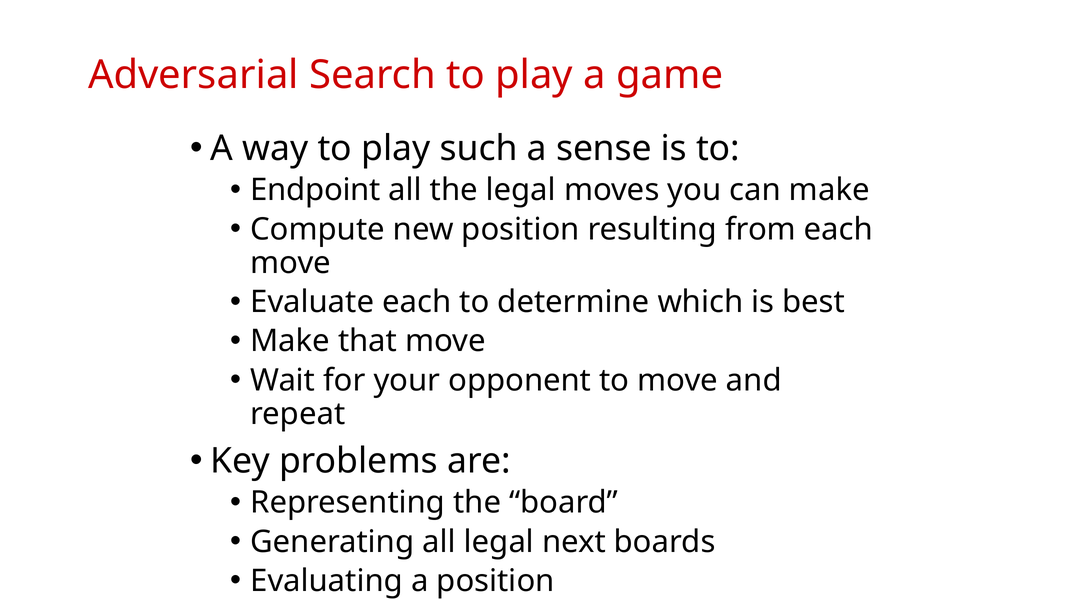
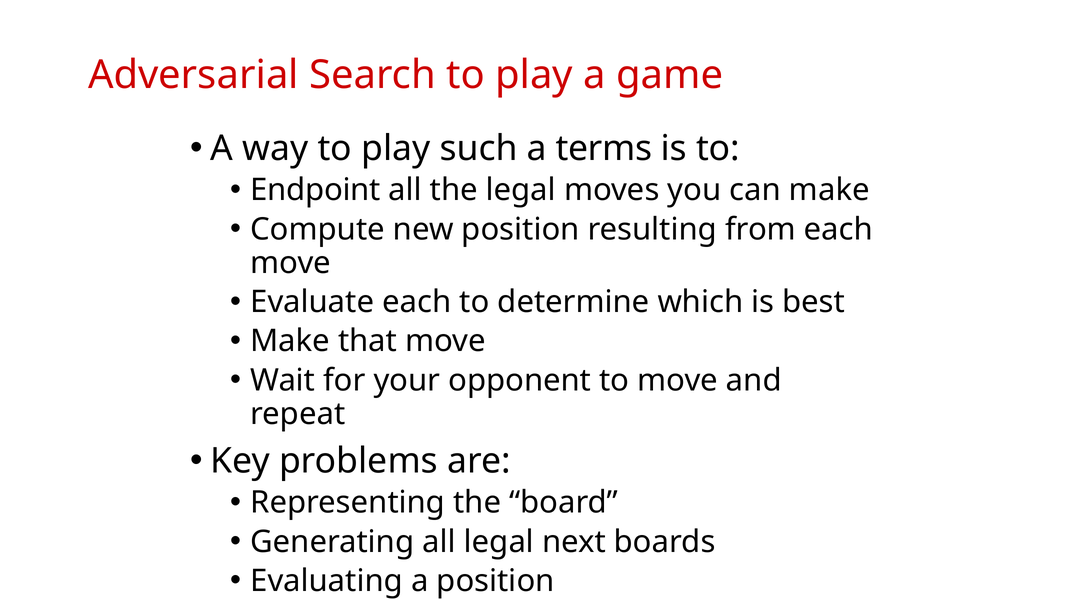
sense: sense -> terms (604, 149)
